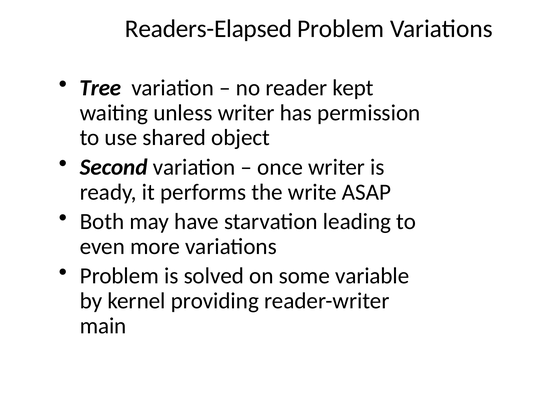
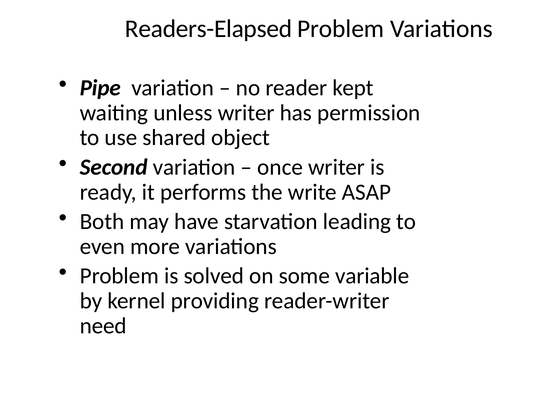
Tree: Tree -> Pipe (100, 88)
main: main -> need (103, 326)
